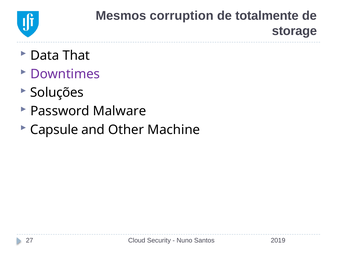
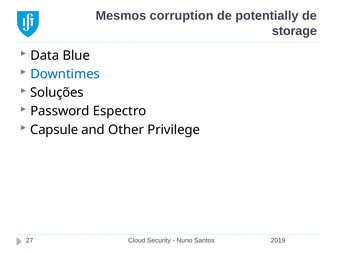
totalmente: totalmente -> potentially (267, 16)
That: That -> Blue (76, 55)
Downtimes colour: purple -> blue (65, 74)
Malware: Malware -> Espectro (120, 111)
Machine: Machine -> Privilege (174, 130)
